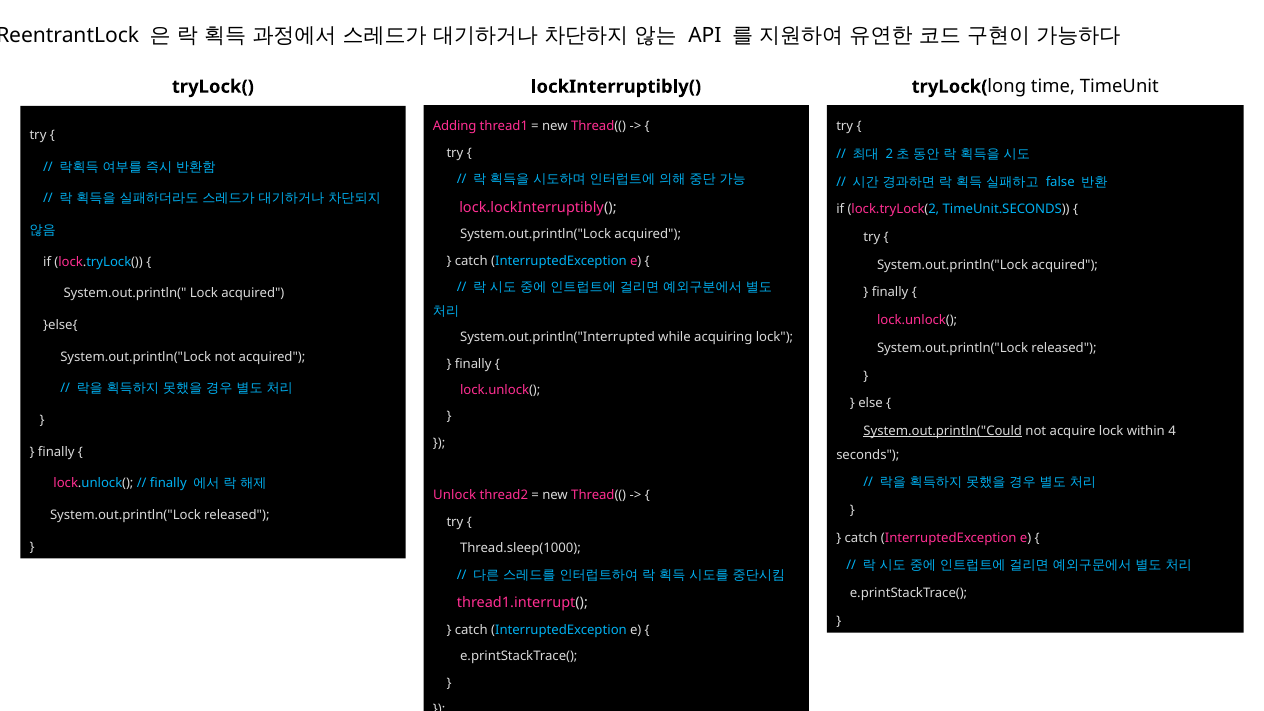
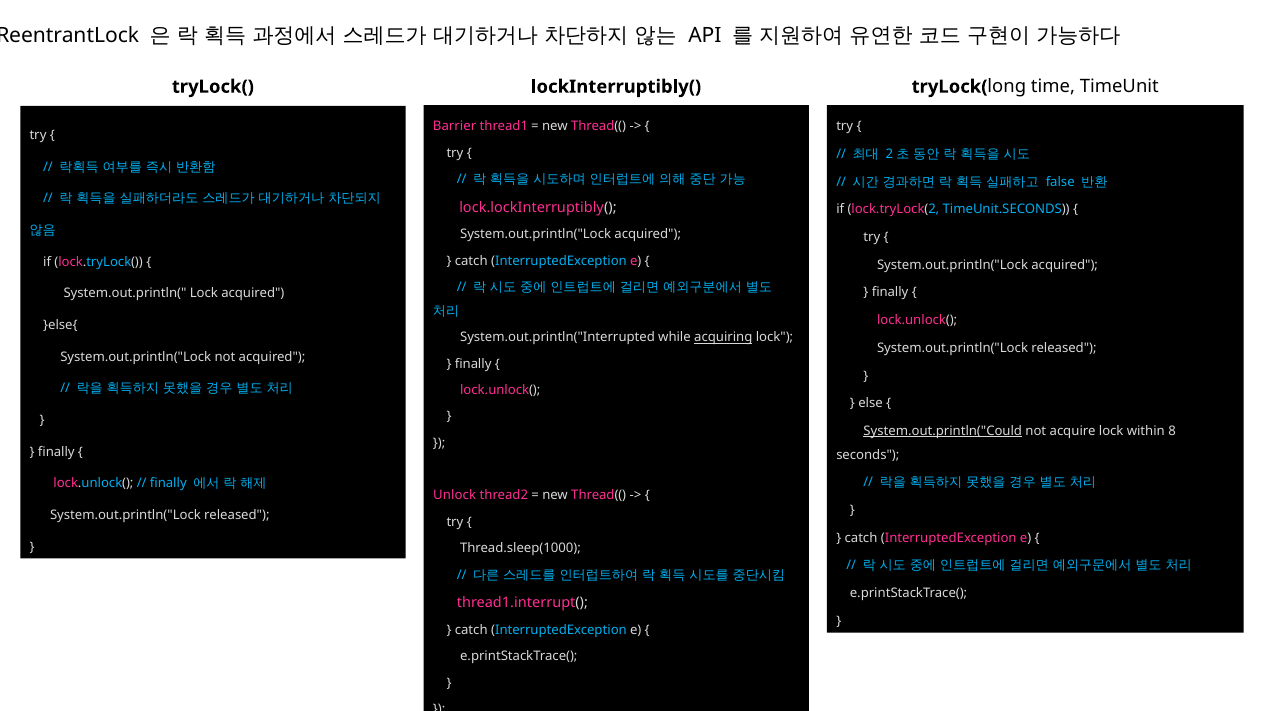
Adding: Adding -> Barrier (455, 126)
acquiring underline: none -> present (723, 337)
4: 4 -> 8 (1172, 431)
